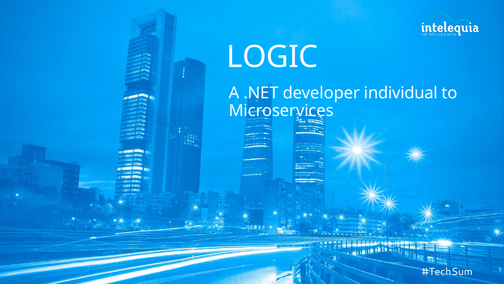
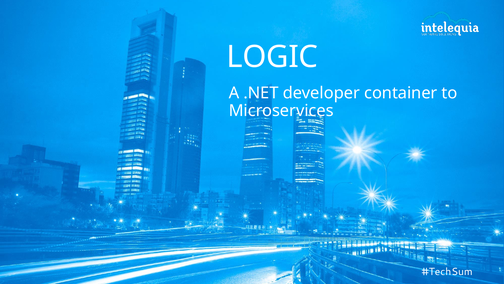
individual: individual -> container (401, 93)
